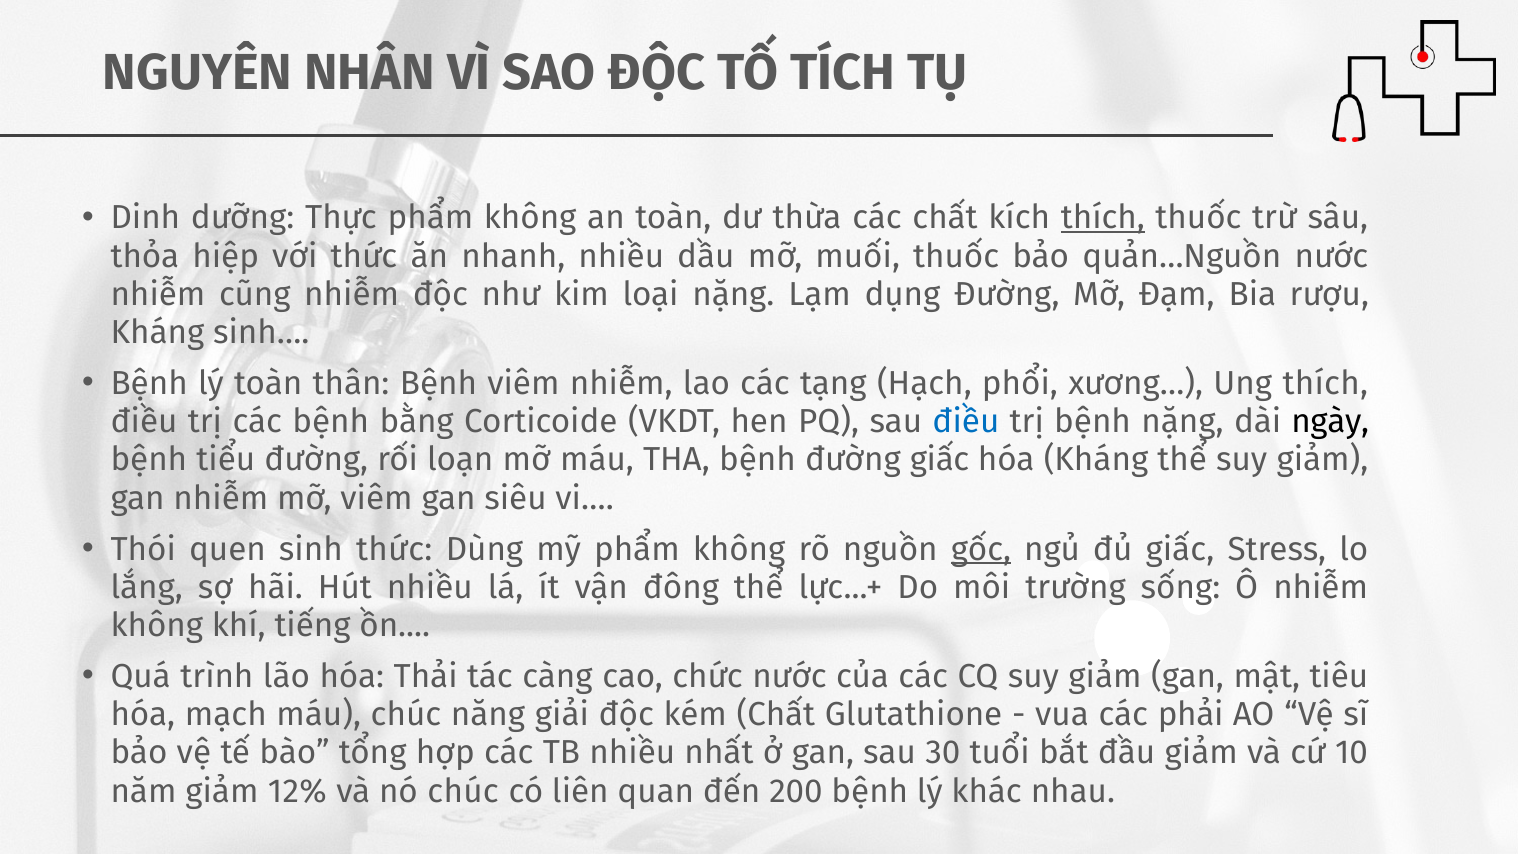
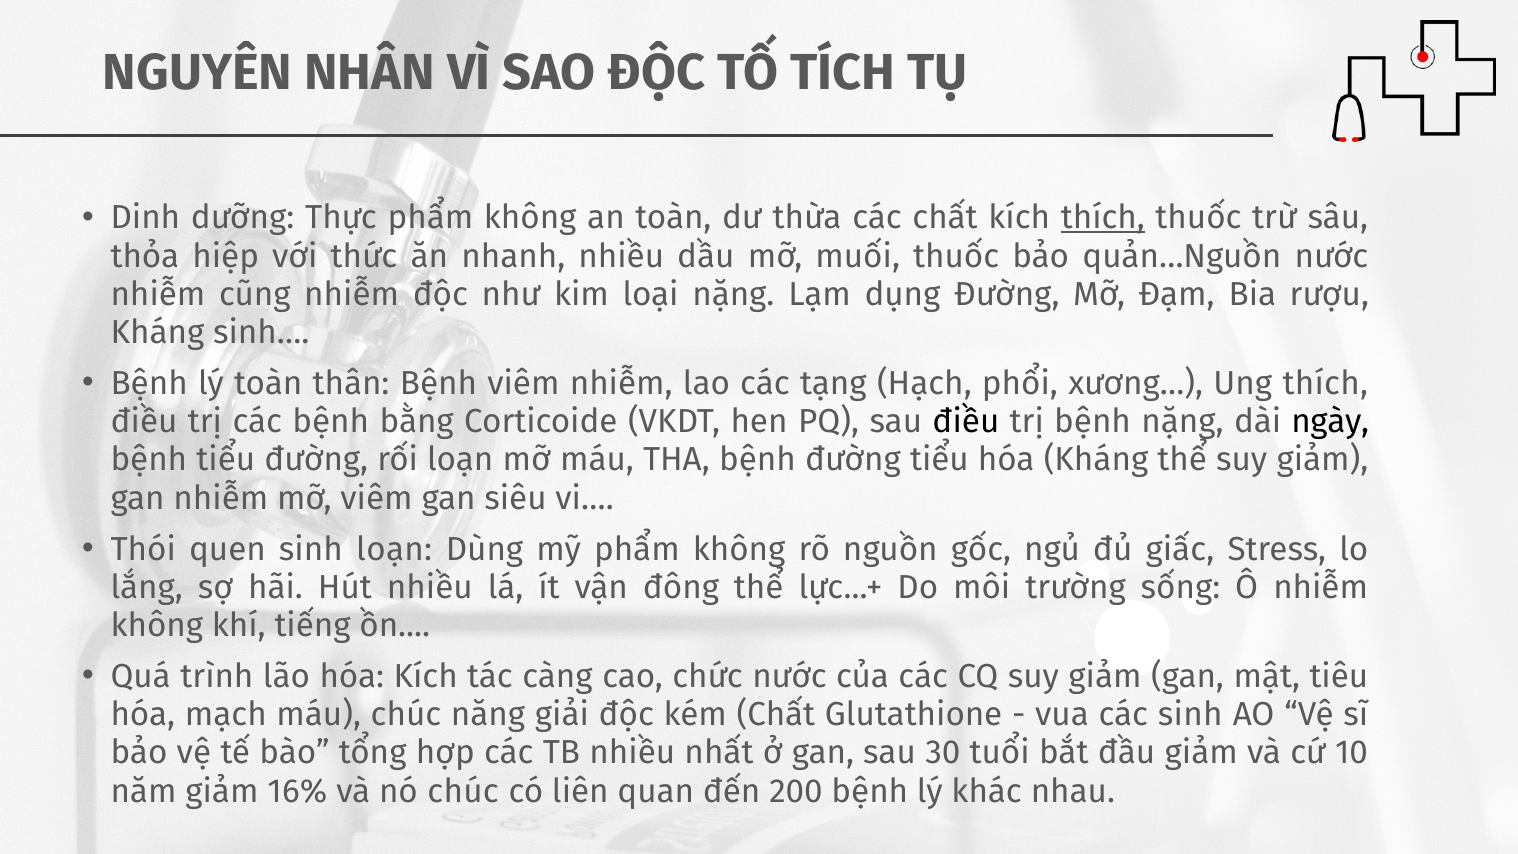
điều colour: blue -> black (966, 422)
đường giấc: giấc -> tiểu (939, 460)
sinh thức: thức -> loạn (394, 549)
gốc underline: present -> none (981, 549)
hóa Thải: Thải -> Kích (426, 676)
các phải: phải -> sinh (1190, 715)
12%: 12% -> 16% (297, 791)
